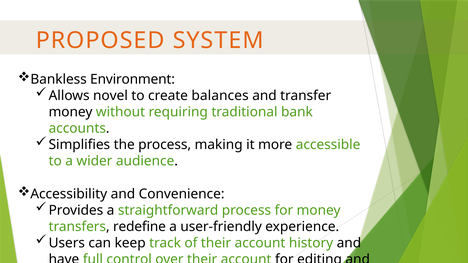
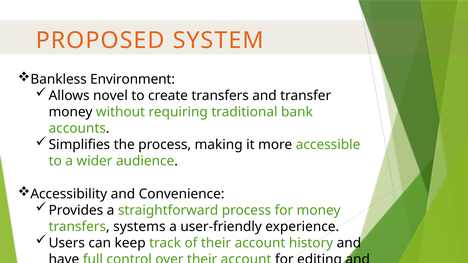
create balances: balances -> transfers (220, 96)
redefine: redefine -> systems (139, 227)
